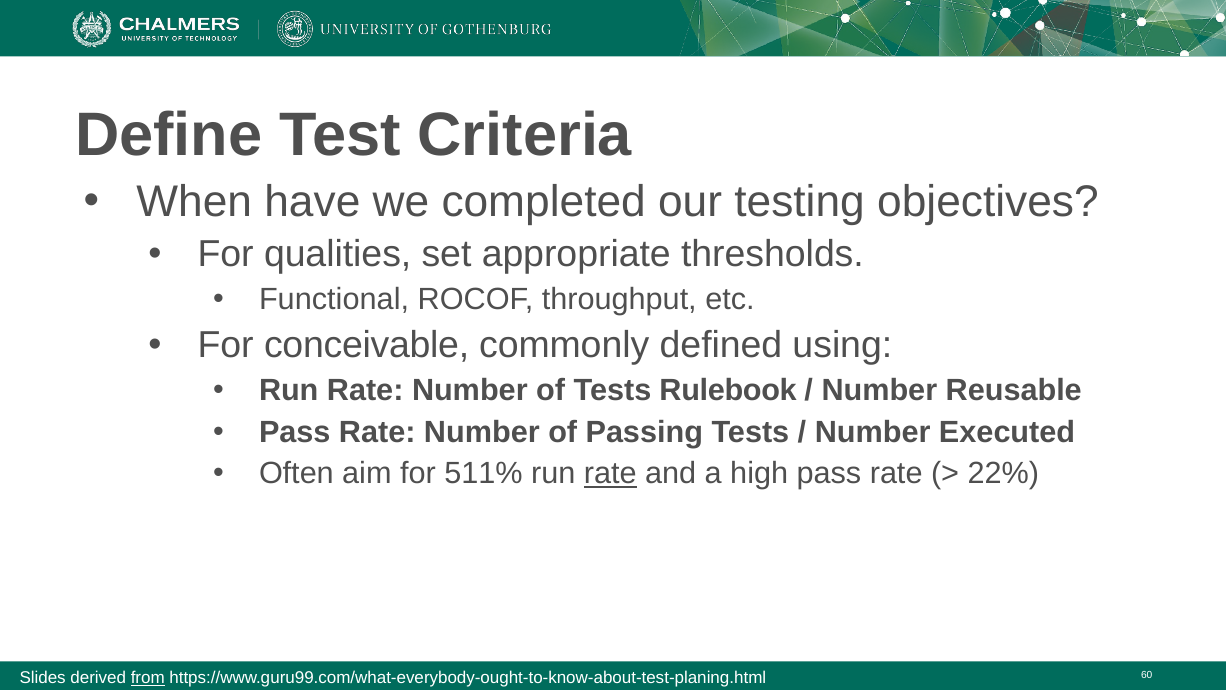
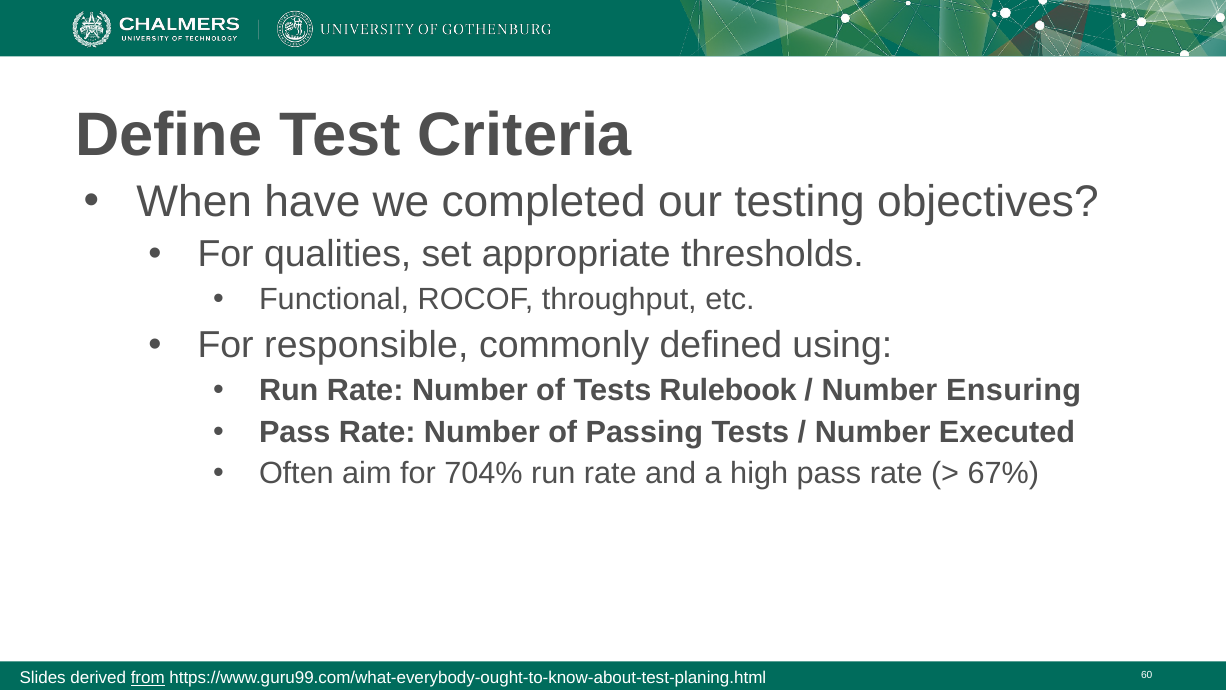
conceivable: conceivable -> responsible (366, 345)
Reusable: Reusable -> Ensuring (1014, 390)
511%: 511% -> 704% (483, 473)
rate underline: present -> none (610, 473)
22%: 22% -> 67% (1003, 473)
